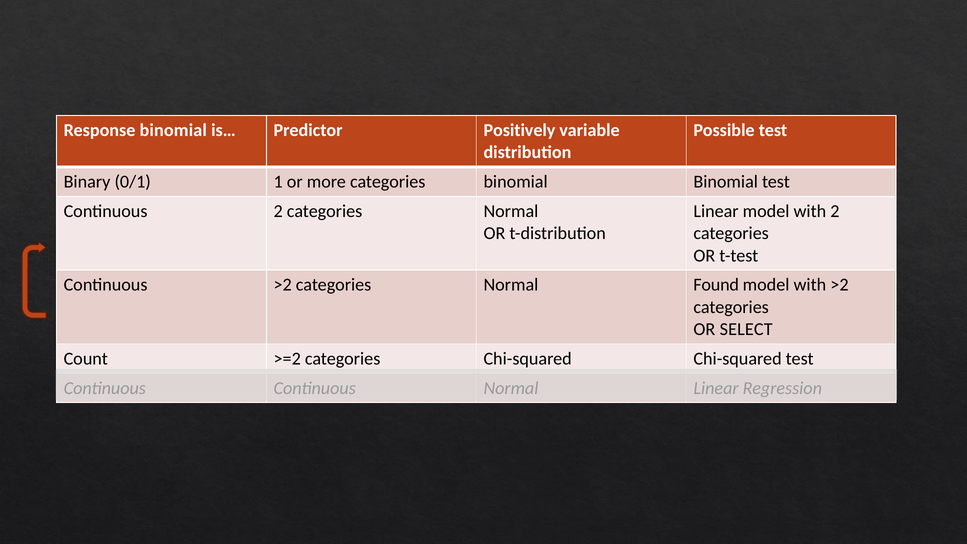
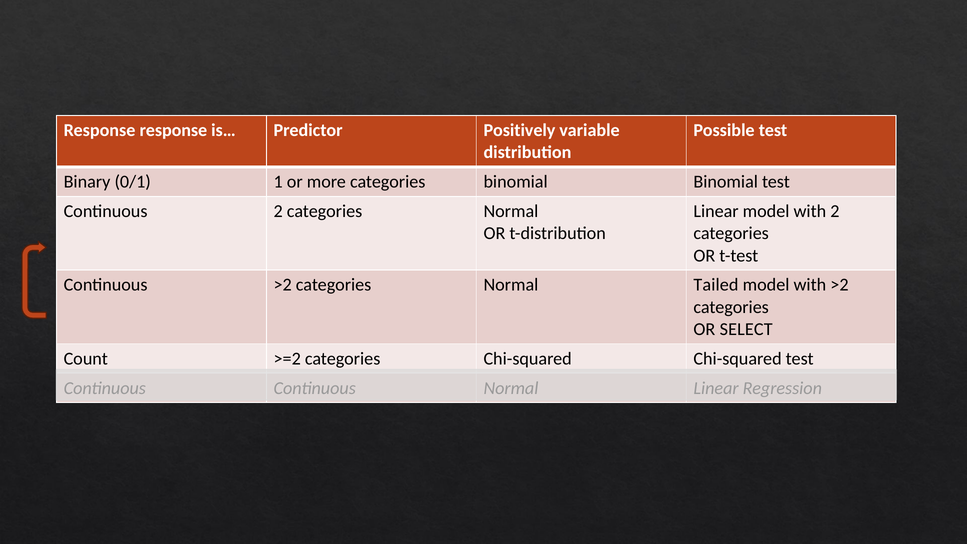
Response binomial: binomial -> response (173, 130)
Found: Found -> Tailed (716, 285)
